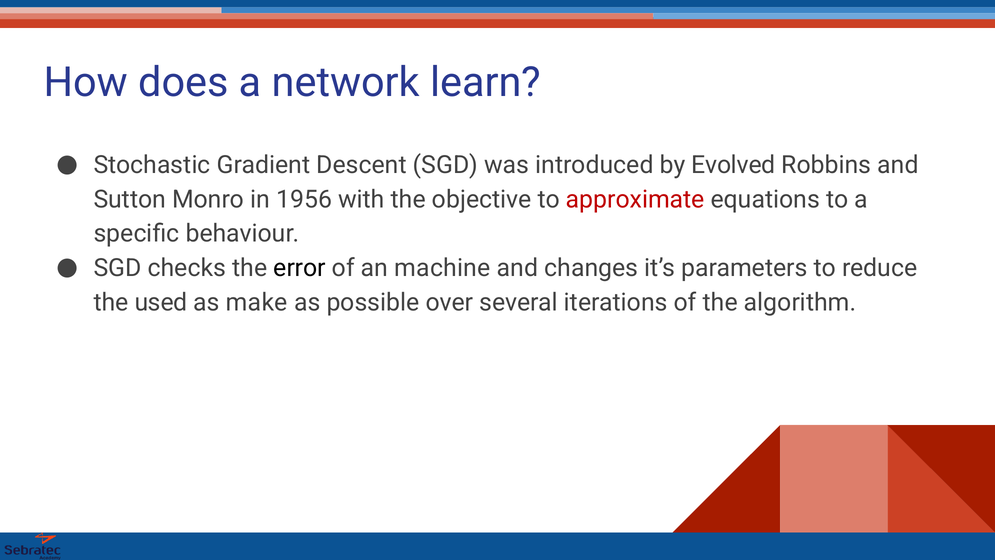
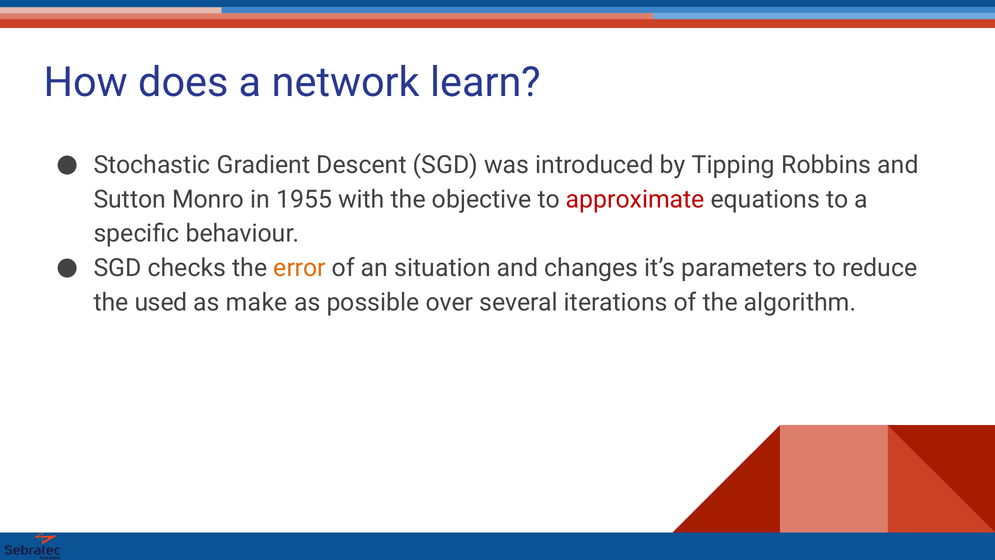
Evolved: Evolved -> Tipping (733, 165)
1956: 1956 -> 1955 (304, 199)
error colour: black -> orange (300, 268)
machine: machine -> situation (443, 268)
